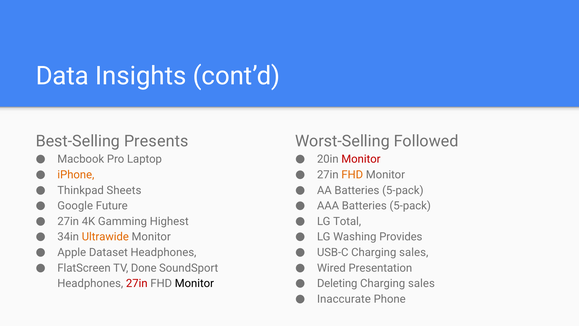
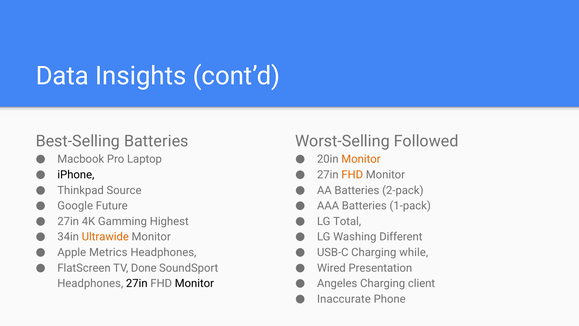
Best-Selling Presents: Presents -> Batteries (156, 141)
Monitor colour: red -> orange (361, 159)
iPhone colour: orange -> black (76, 175)
Sheets: Sheets -> Source (124, 190)
AA Batteries 5-pack: 5-pack -> 2-pack (403, 190)
AAA Batteries 5-pack: 5-pack -> 1-pack (410, 206)
Provides: Provides -> Different (401, 237)
Dataset: Dataset -> Metrics (108, 252)
USB-C Charging sales: sales -> while (414, 252)
Deleting: Deleting -> Angeles (337, 283)
sales: sales -> client (422, 283)
27in colour: red -> black (137, 283)
